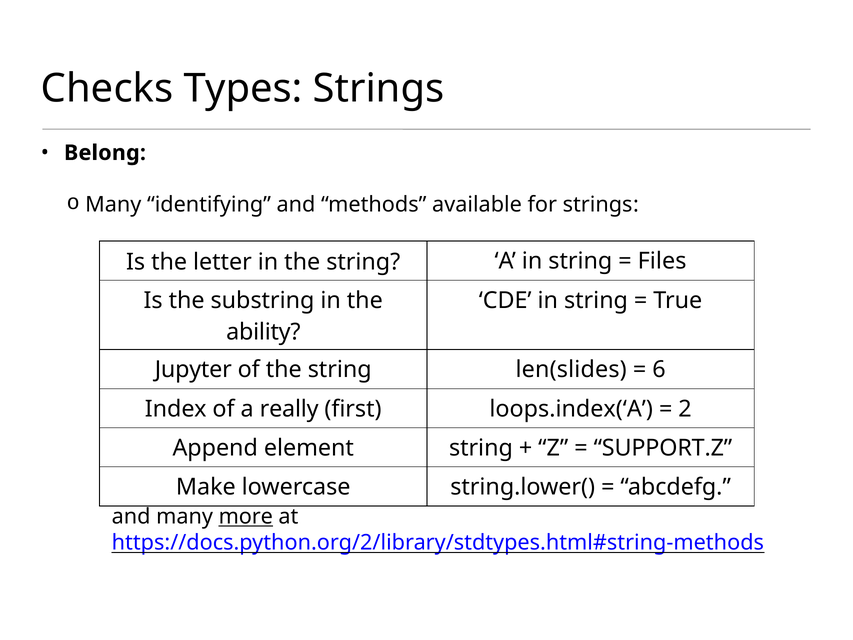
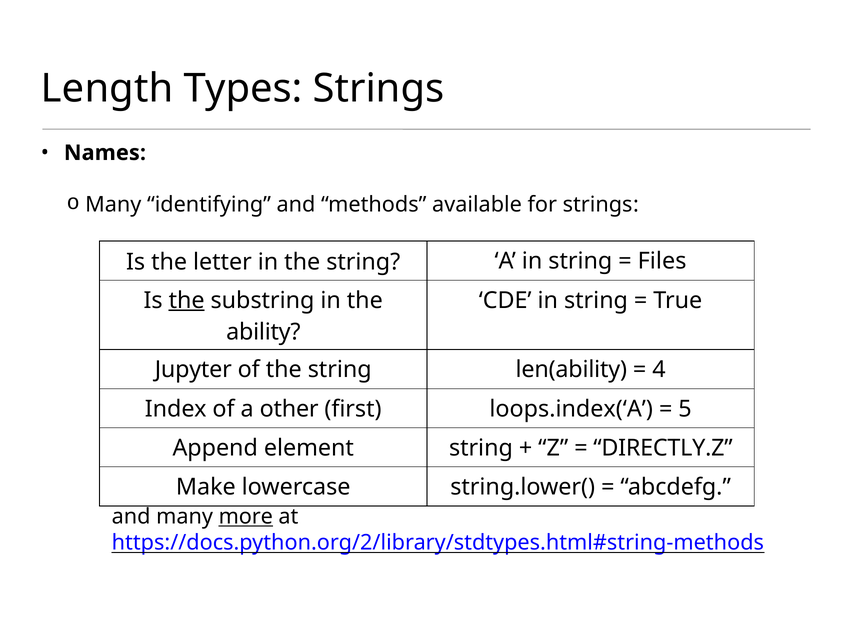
Checks: Checks -> Length (107, 89)
Belong: Belong -> Names (105, 153)
the underline: none -> present (187, 300)
len(slides: len(slides -> len(ability (571, 370)
6: 6 -> 4 (659, 370)
really: really -> other (289, 409)
2: 2 -> 5 (685, 409)
SUPPORT.Z: SUPPORT.Z -> DIRECTLY.Z (663, 448)
